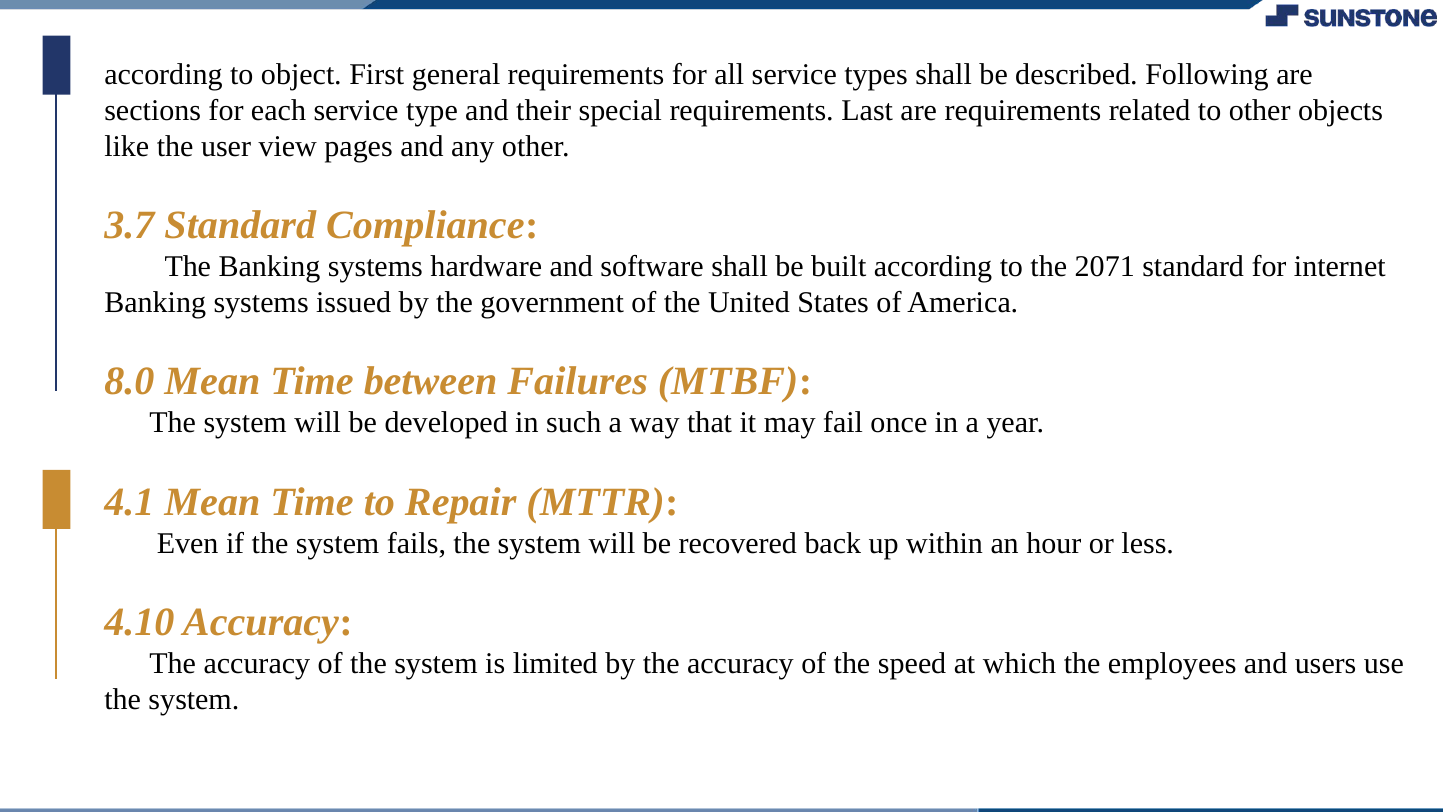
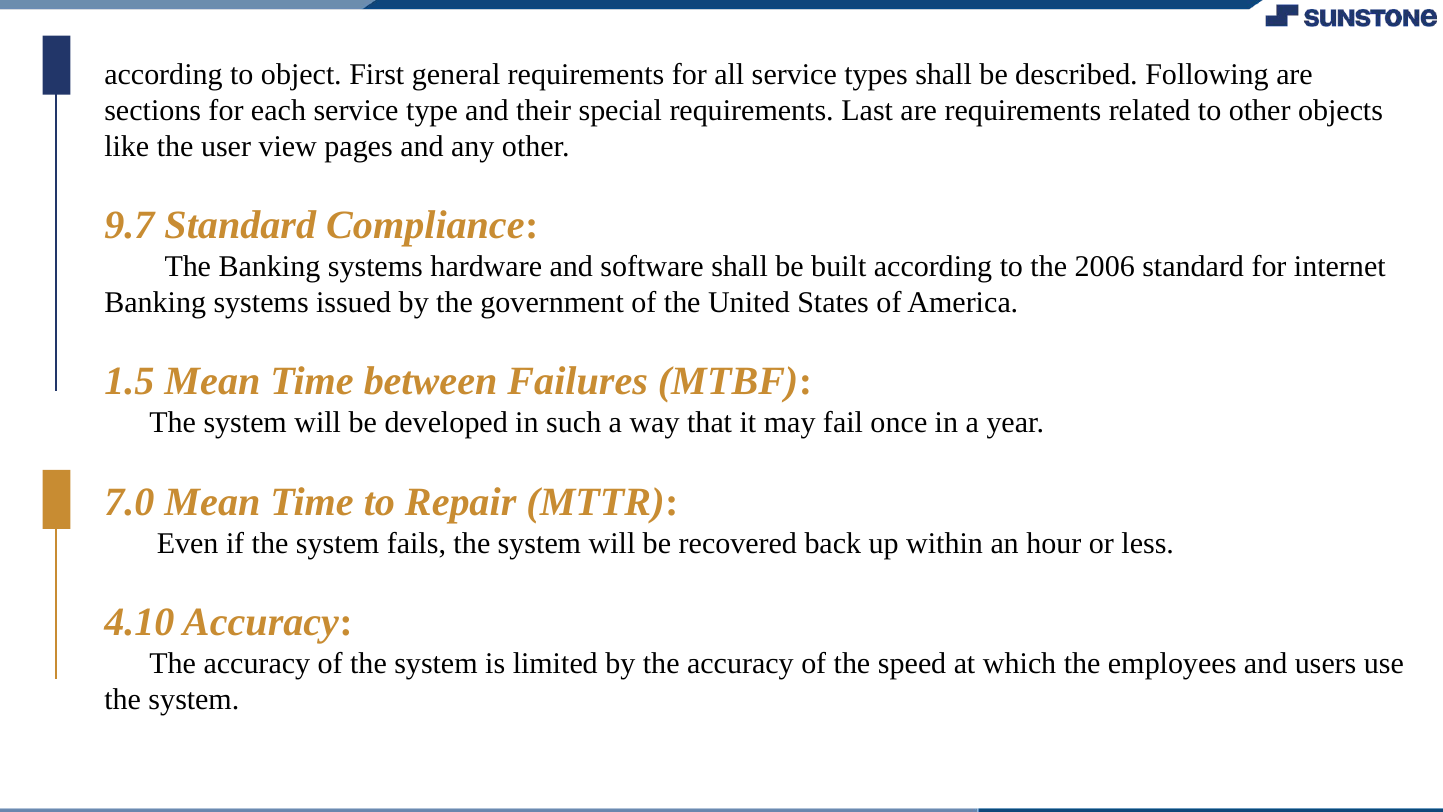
3.7: 3.7 -> 9.7 (129, 225)
2071: 2071 -> 2006 (1105, 267)
8.0: 8.0 -> 1.5 (129, 382)
4.1: 4.1 -> 7.0 (129, 502)
